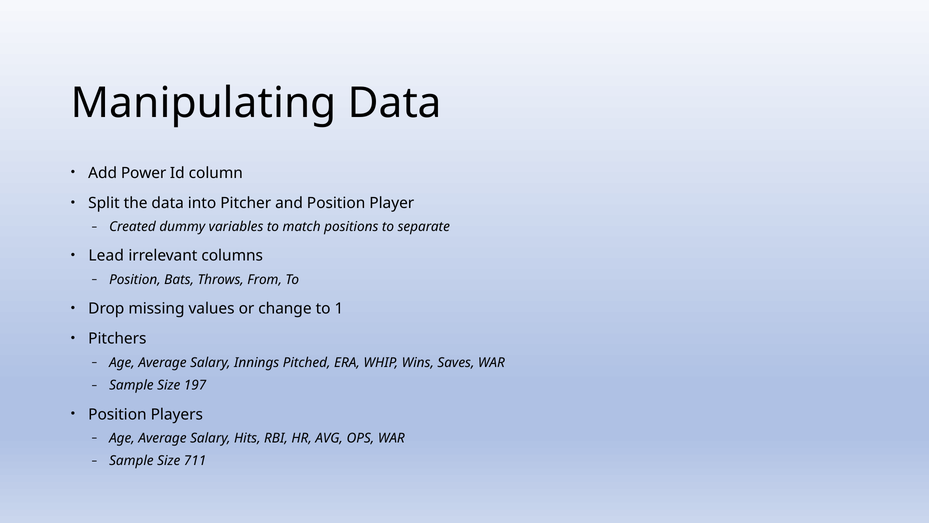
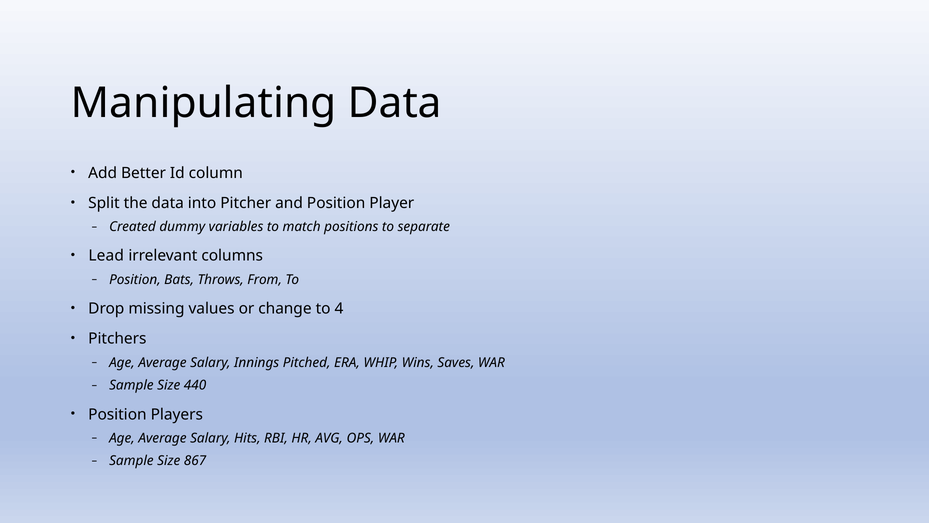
Power: Power -> Better (144, 173)
1: 1 -> 4 (339, 308)
197: 197 -> 440 (195, 385)
711: 711 -> 867 (195, 461)
